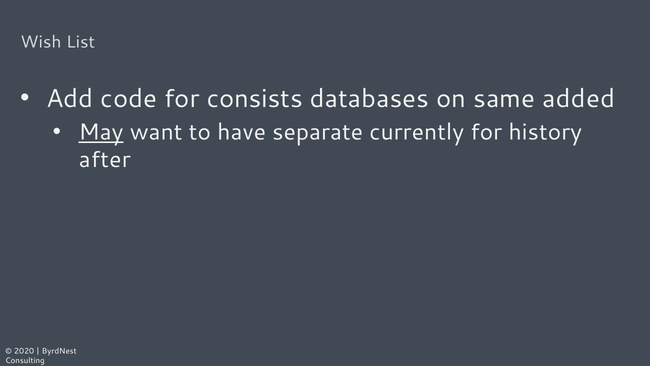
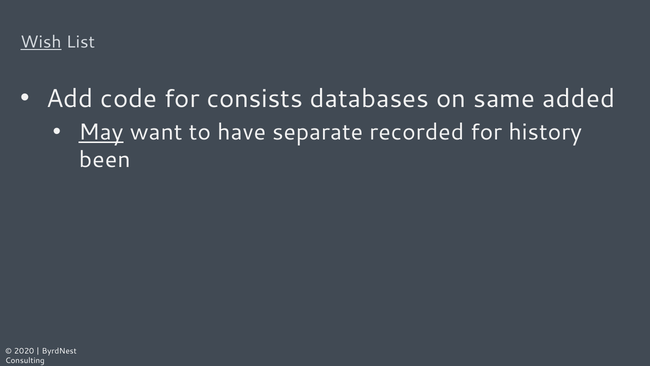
Wish underline: none -> present (41, 42)
currently: currently -> recorded (417, 132)
after: after -> been (105, 160)
